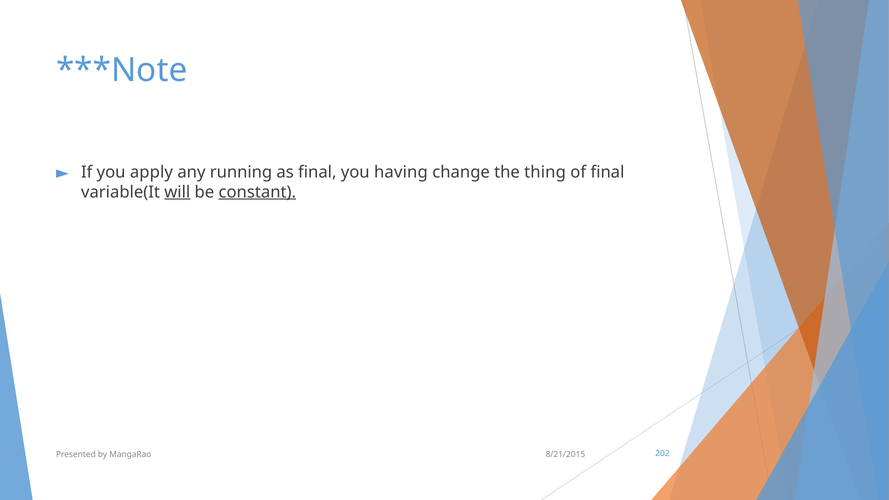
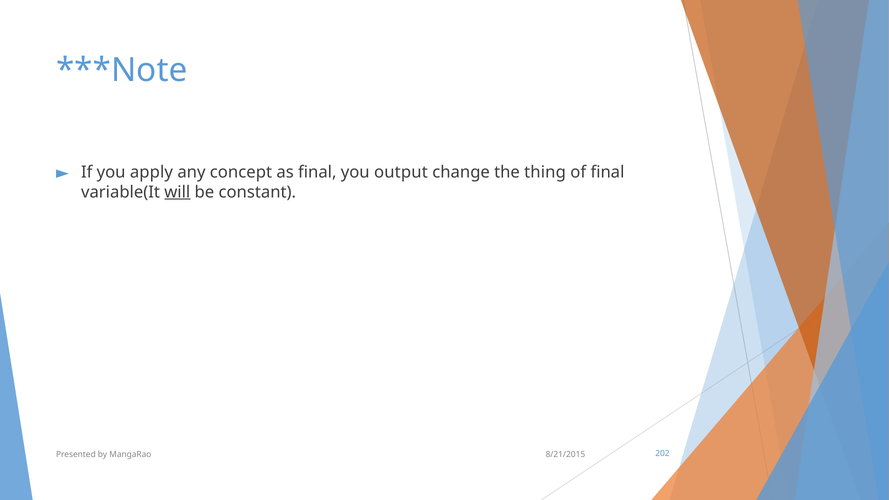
running: running -> concept (241, 172)
having: having -> output (401, 172)
constant underline: present -> none (257, 192)
